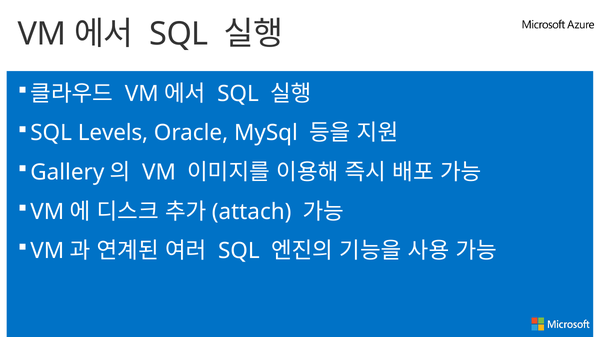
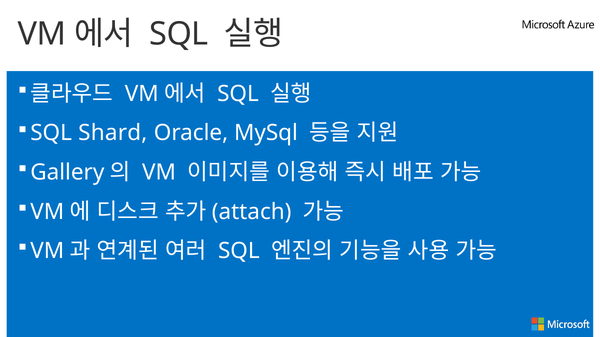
Levels: Levels -> Shard (113, 133)
